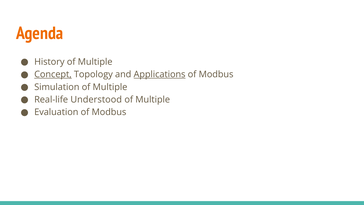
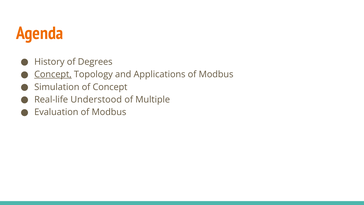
History of Multiple: Multiple -> Degrees (95, 62)
Applications underline: present -> none (160, 74)
Simulation of Multiple: Multiple -> Concept (110, 87)
